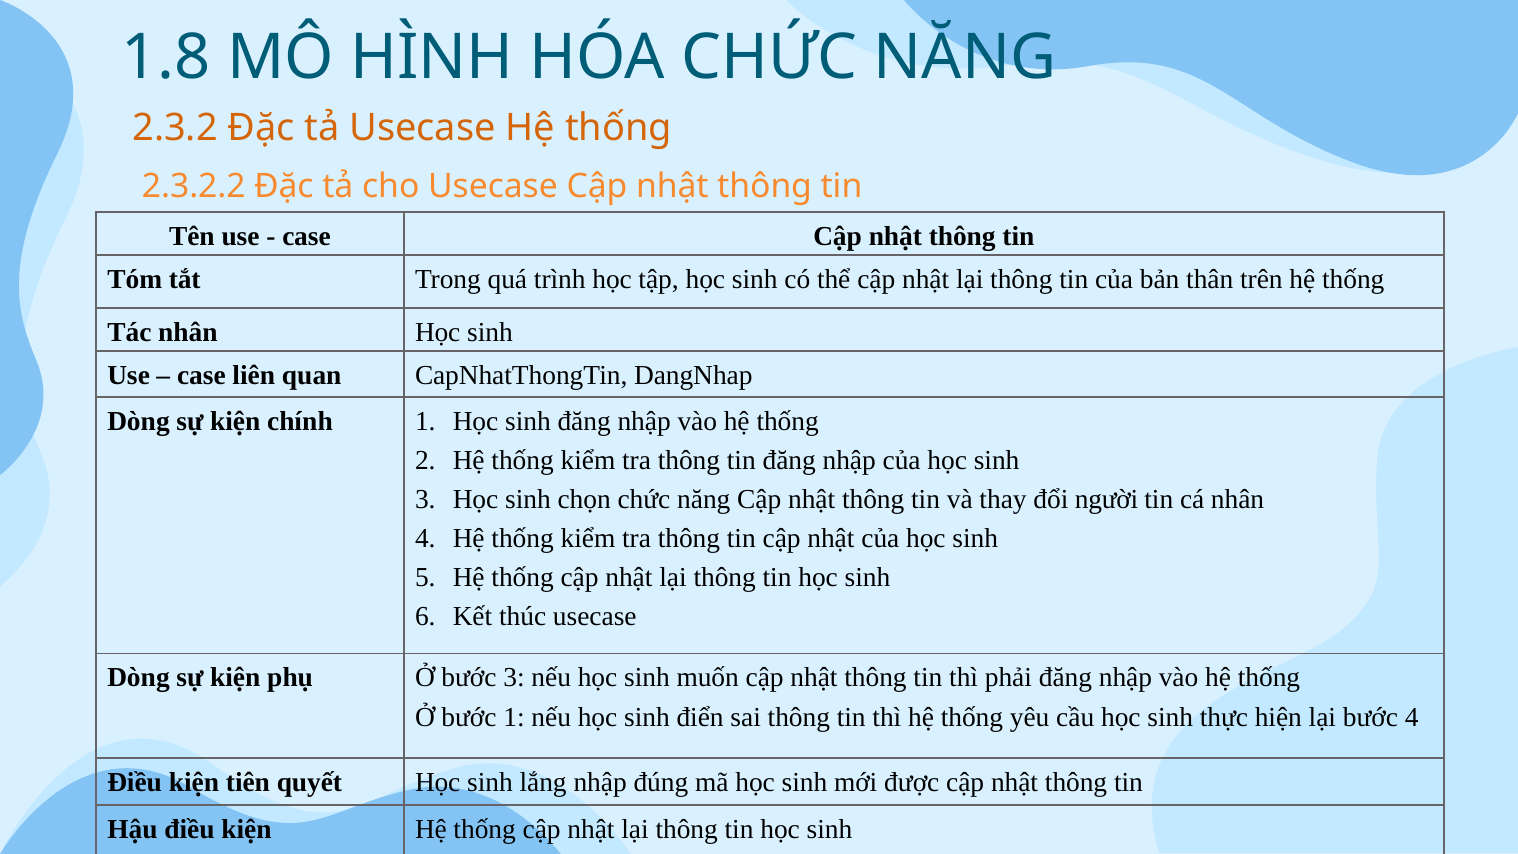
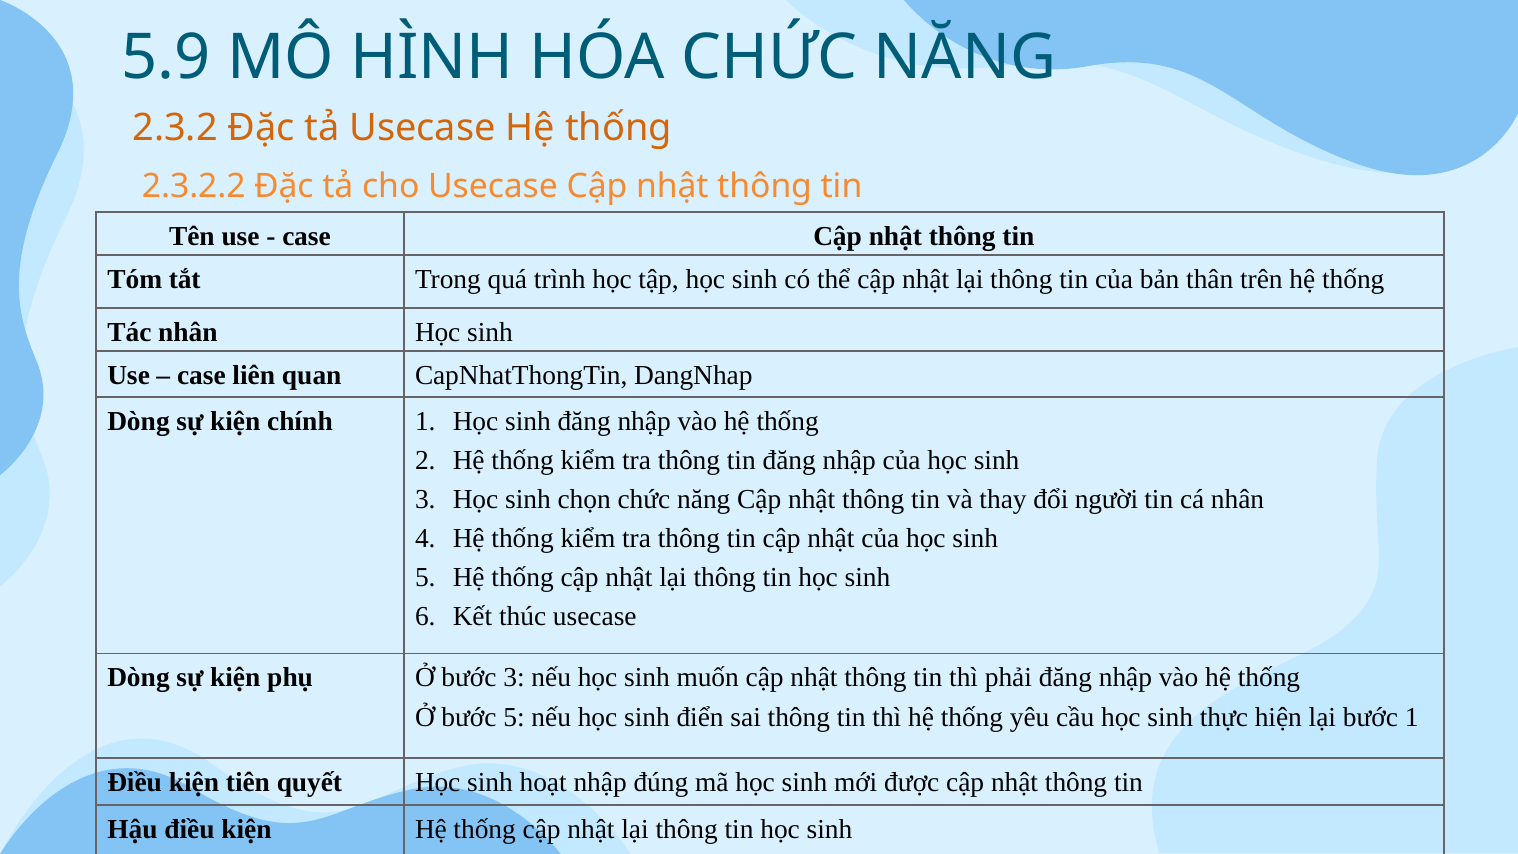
1.8: 1.8 -> 5.9 (166, 58)
bước 1: 1 -> 5 (514, 717)
bước 4: 4 -> 1 (1412, 717)
lắng: lắng -> hoạt (543, 782)
